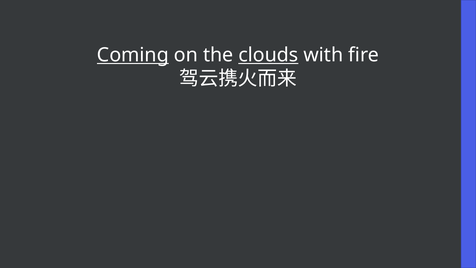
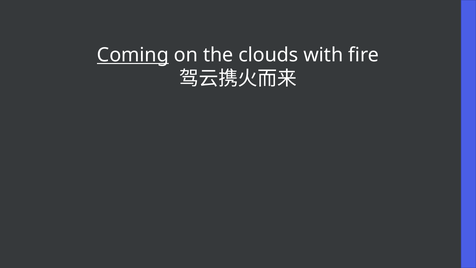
clouds underline: present -> none (268, 55)
